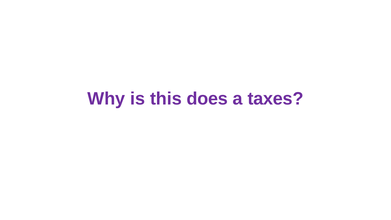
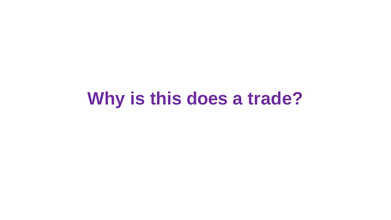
taxes: taxes -> trade (275, 99)
